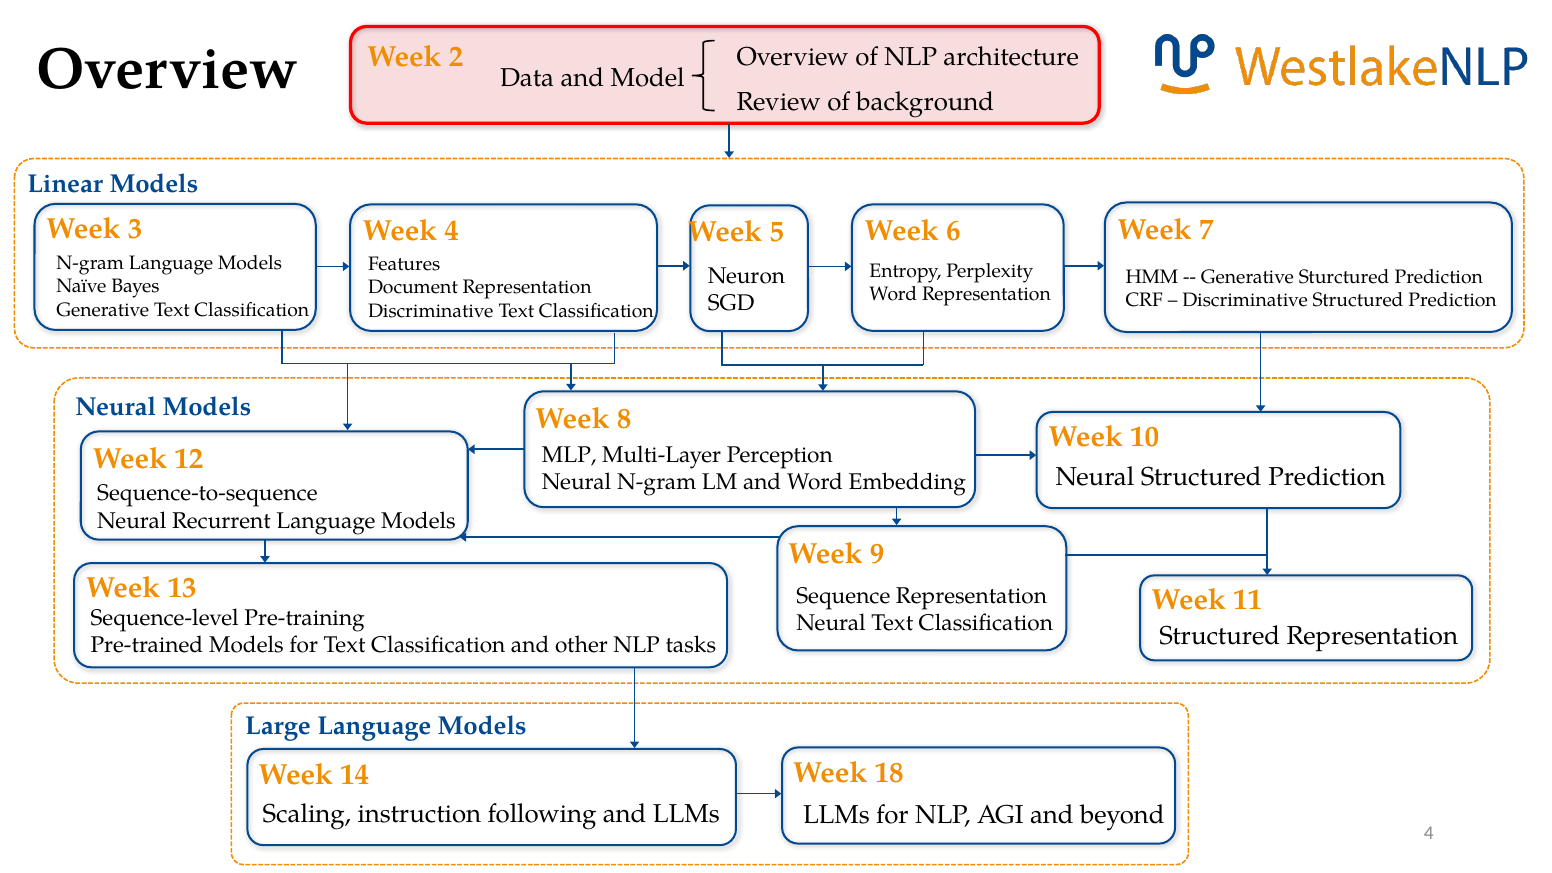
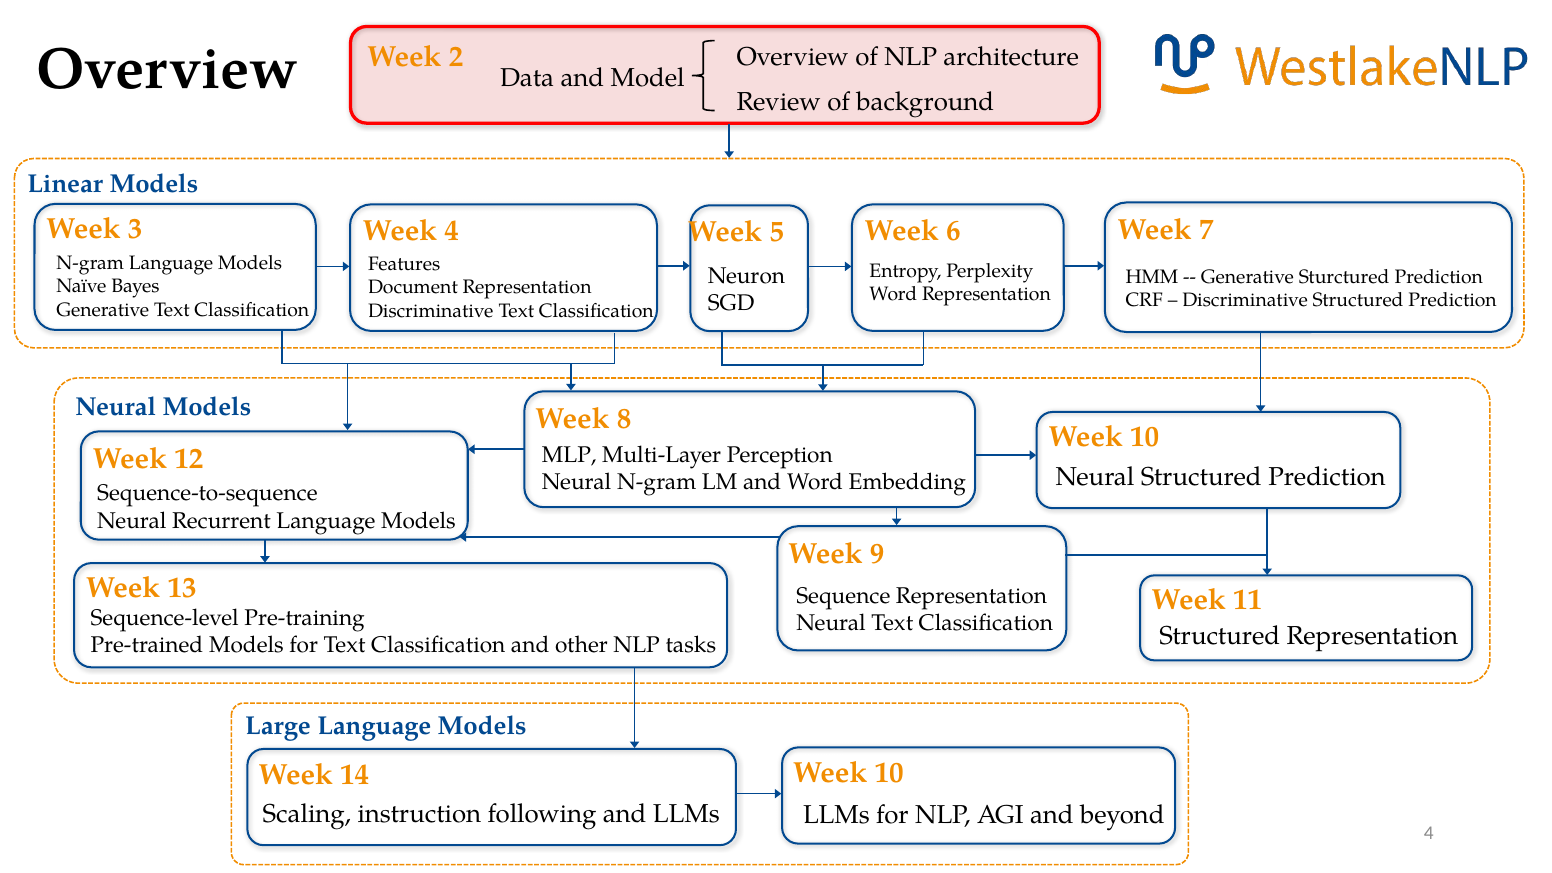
18: 18 -> 10 (889, 773)
